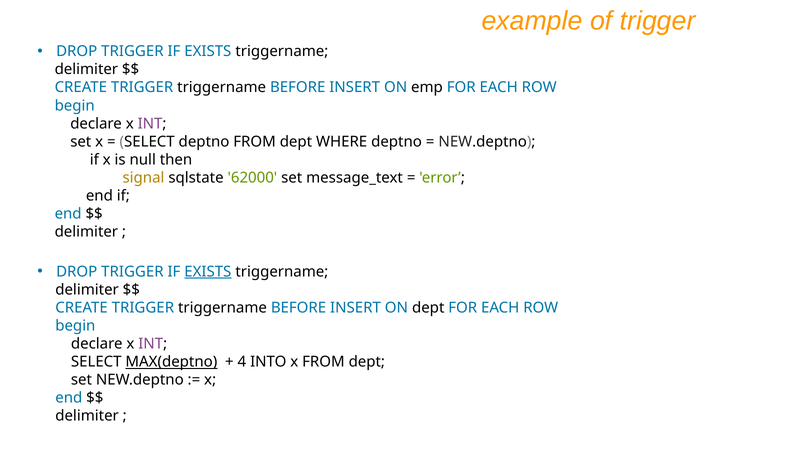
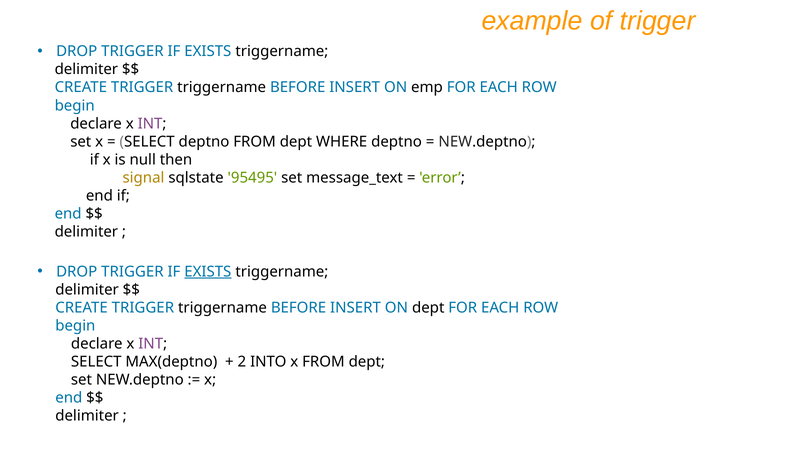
62000: 62000 -> 95495 (252, 178)
MAX(deptno underline: present -> none (171, 362)
4: 4 -> 2 (242, 362)
